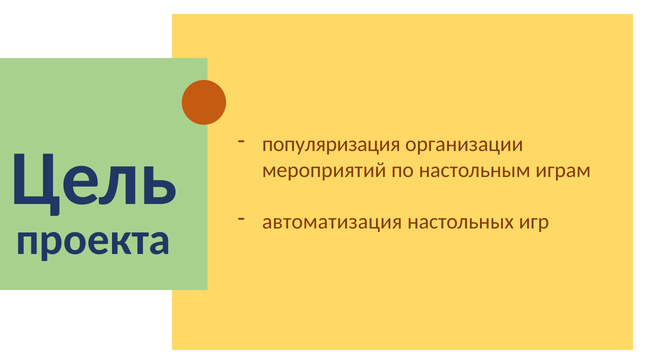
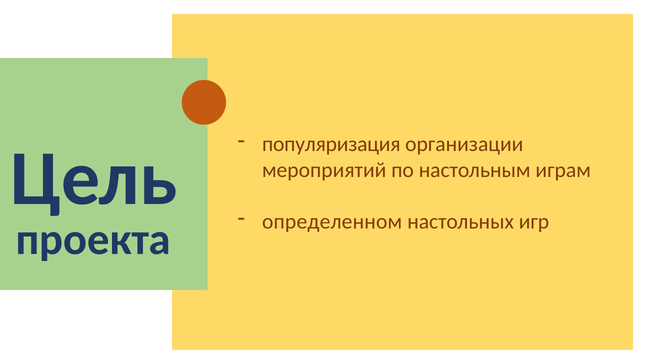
автоматизация: автоматизация -> определенном (332, 222)
